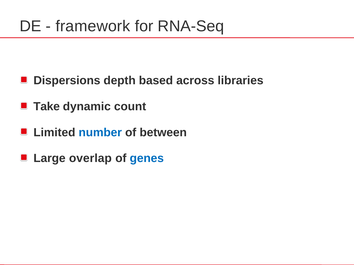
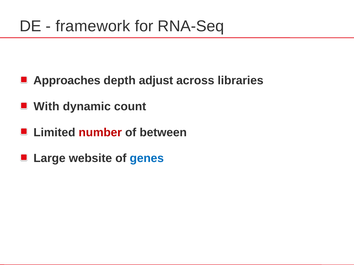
Dispersions: Dispersions -> Approaches (67, 81)
based: based -> adjust (156, 81)
Take: Take -> With (46, 107)
number colour: blue -> red (100, 133)
overlap: overlap -> website (90, 159)
